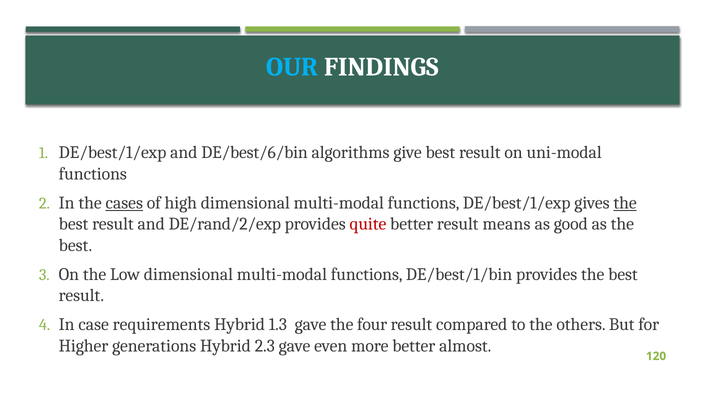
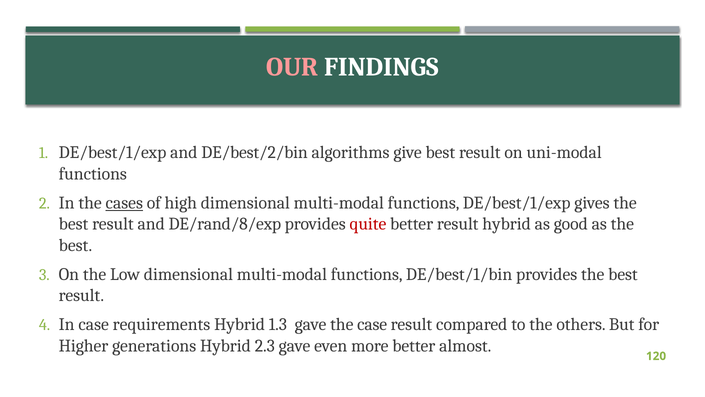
OUR colour: light blue -> pink (292, 67)
DE/best/6/bin: DE/best/6/bin -> DE/best/2/bin (255, 152)
the underline: present -> none (625, 203)
DE/rand/2/exp: DE/rand/2/exp -> DE/rand/8/exp (225, 224)
result means: means -> hybrid (507, 224)
the four: four -> case (372, 324)
